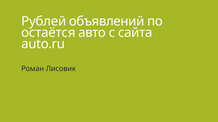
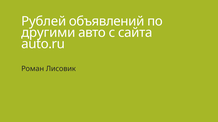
остаётся: остаётся -> другими (48, 33)
